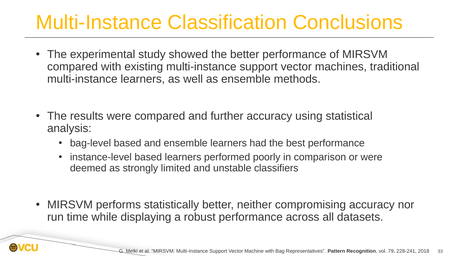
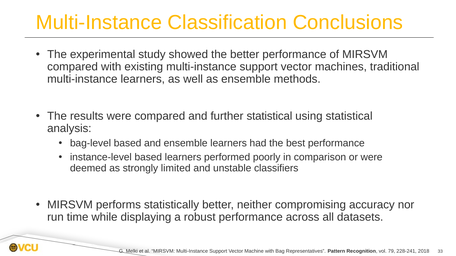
further accuracy: accuracy -> statistical (269, 116)
